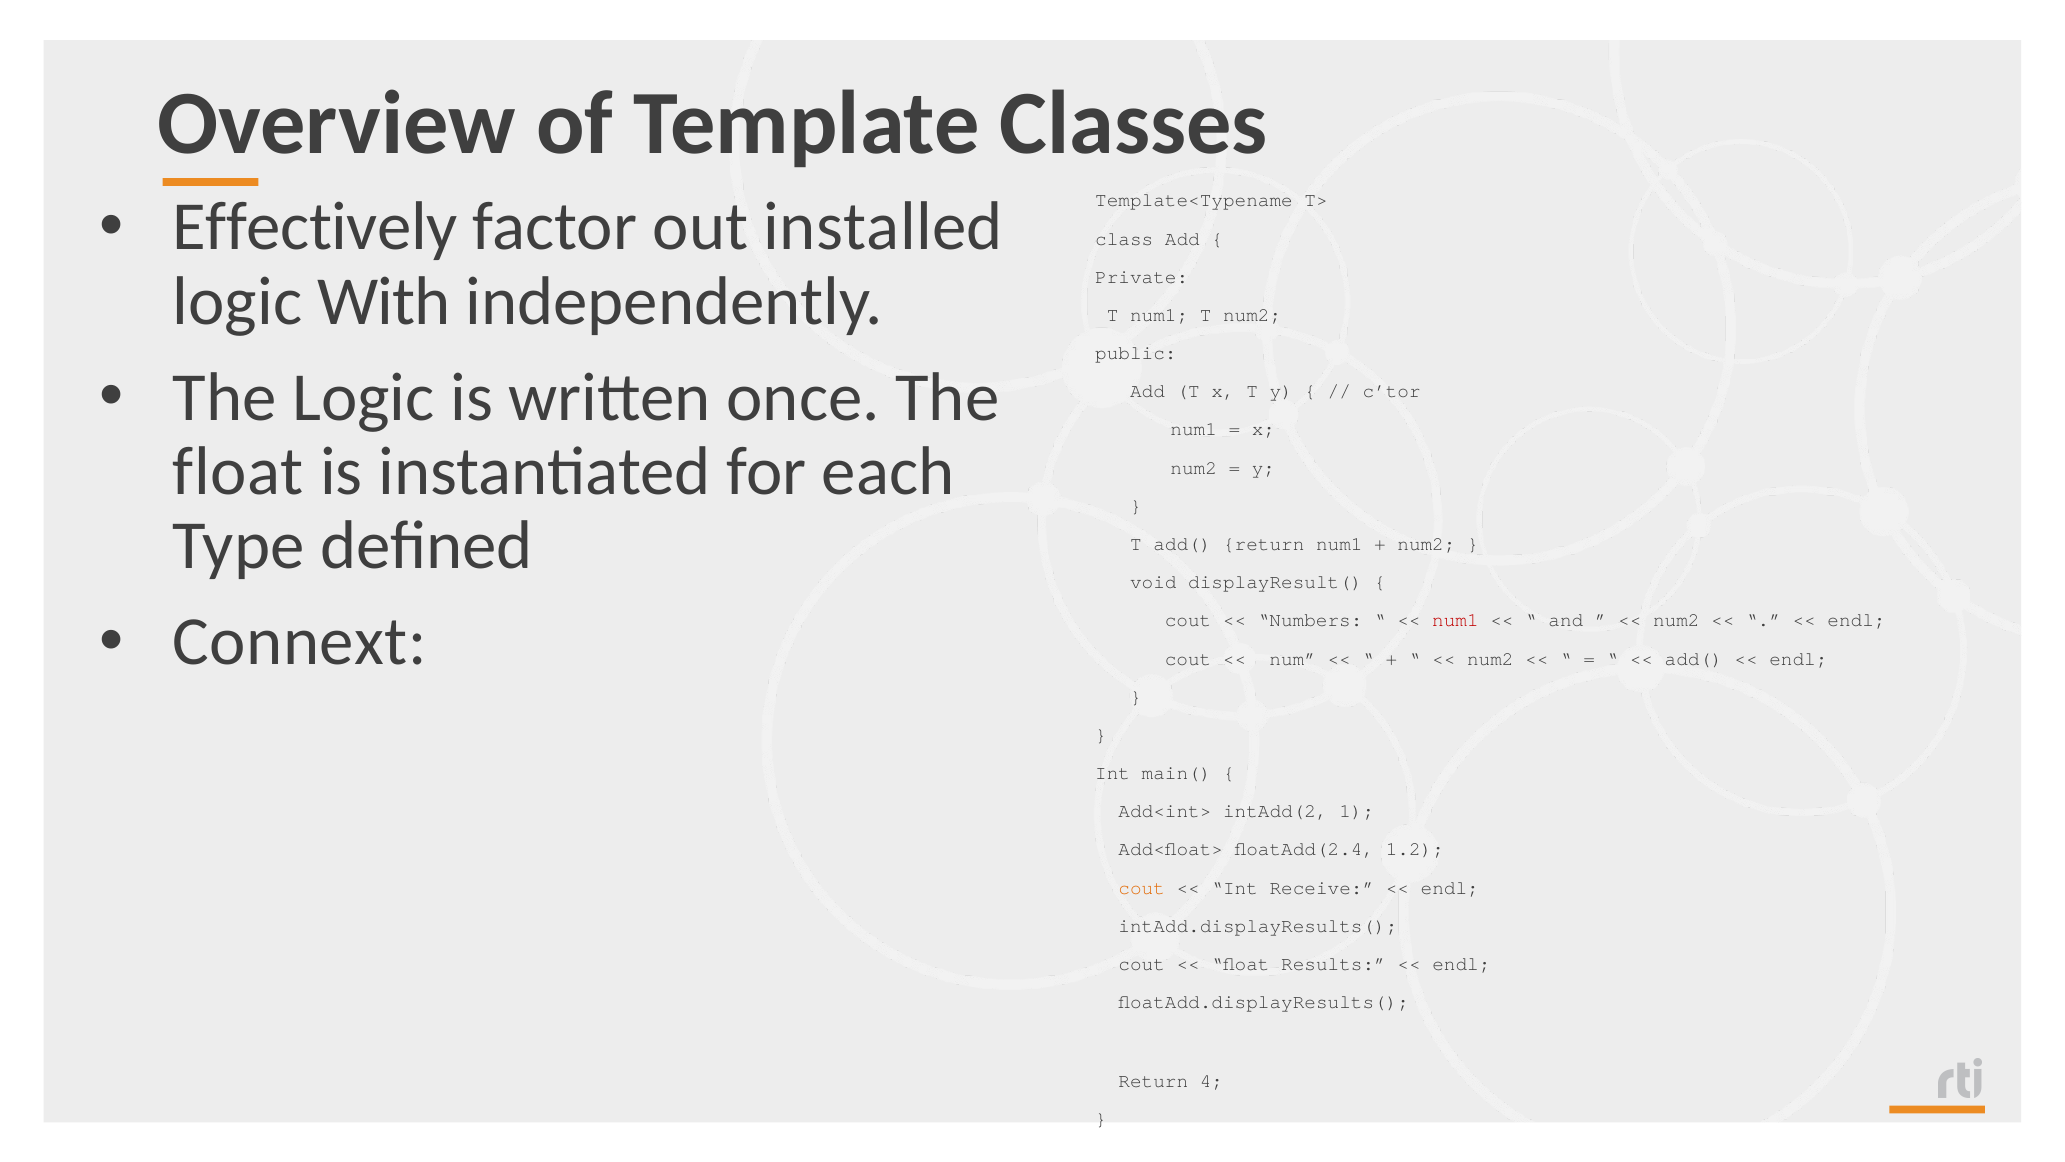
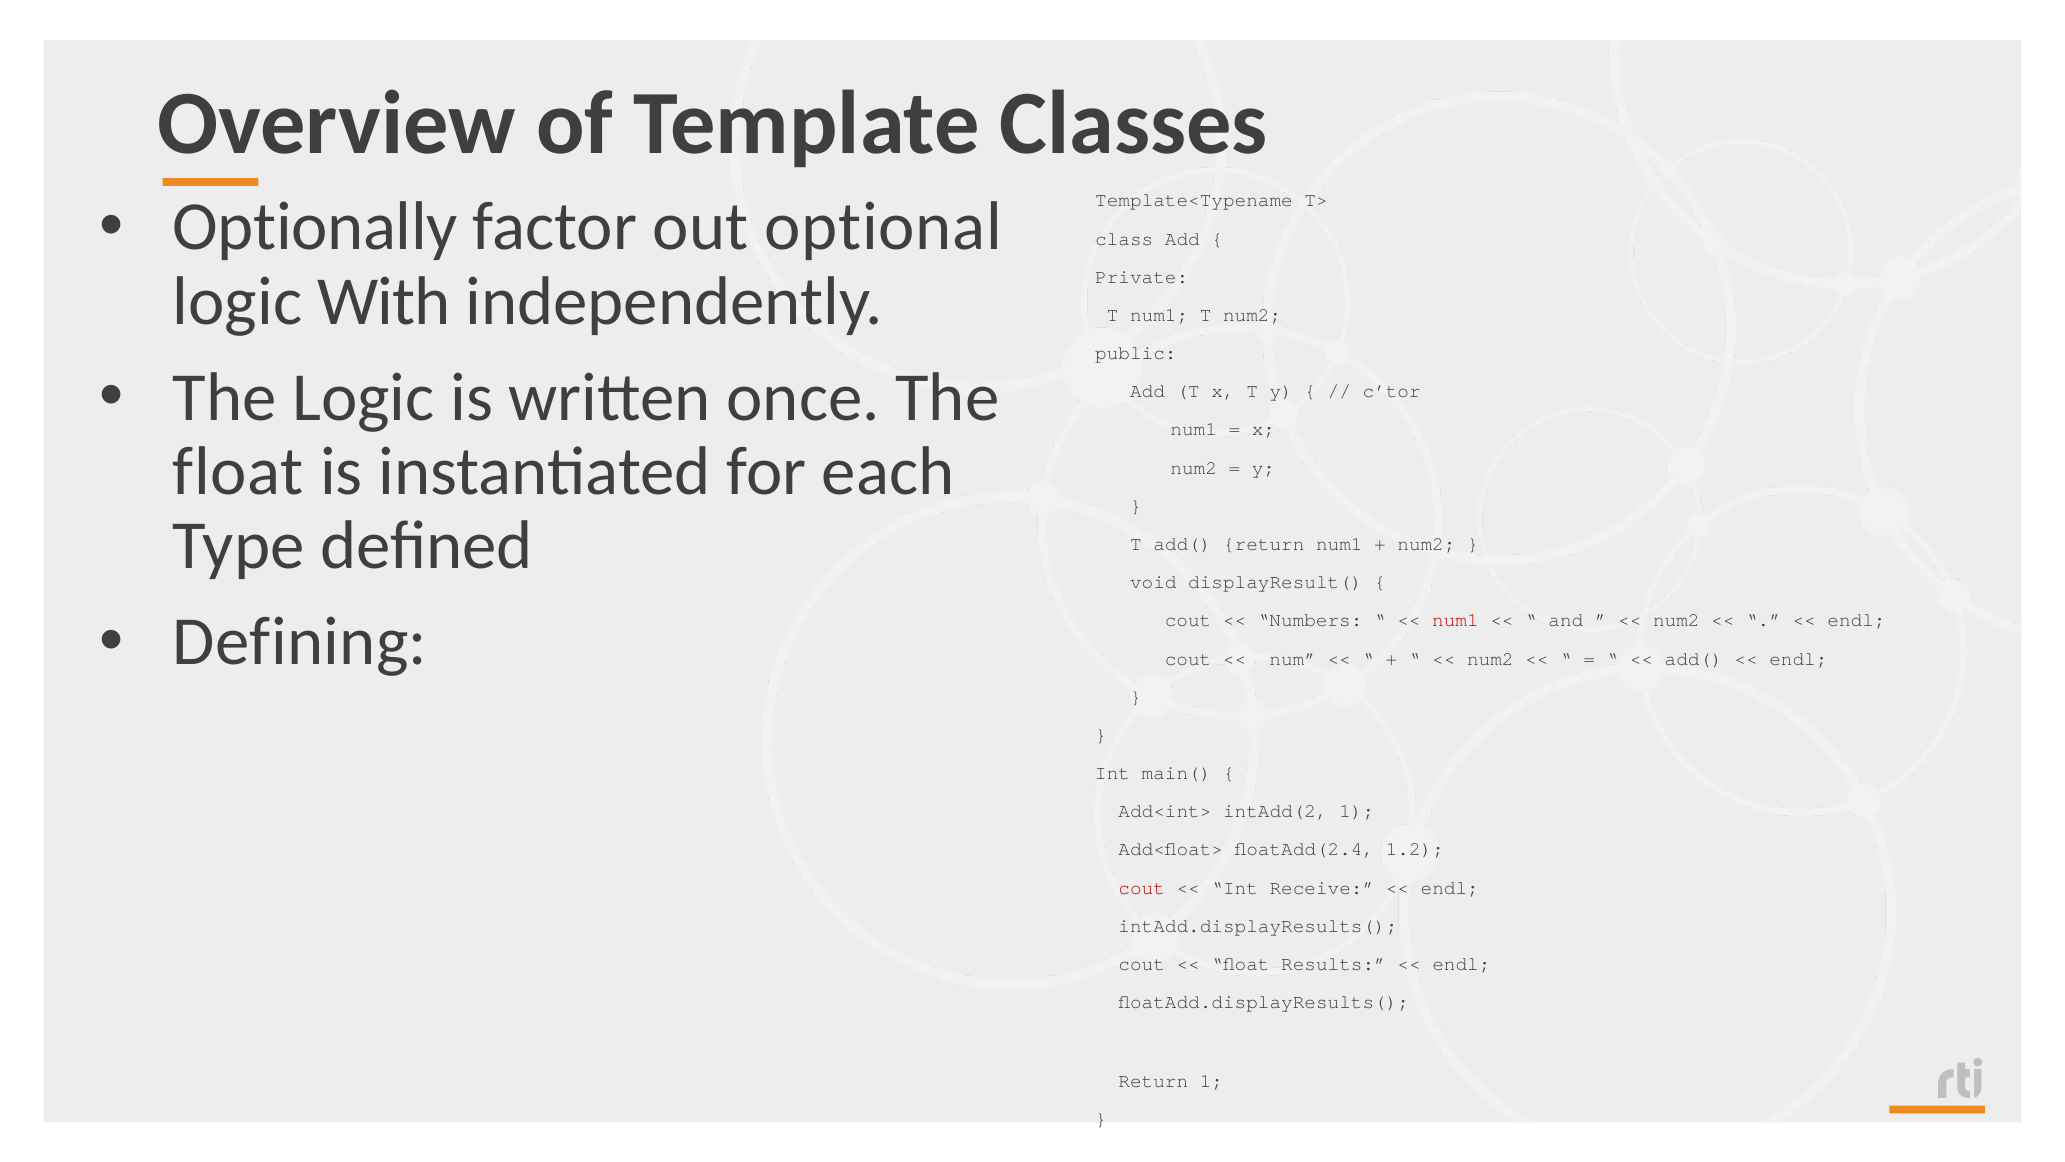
Effectively: Effectively -> Optionally (315, 227)
installed: installed -> optional (883, 227)
Connext: Connext -> Defining (300, 642)
cout colour: orange -> red (1142, 887)
Return 4: 4 -> 1 (1211, 1080)
